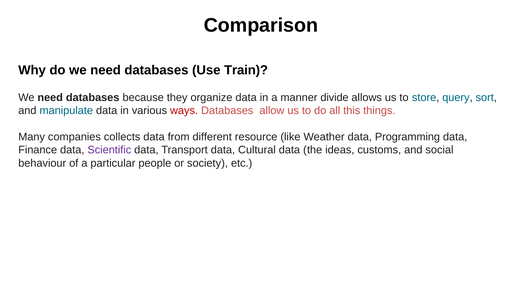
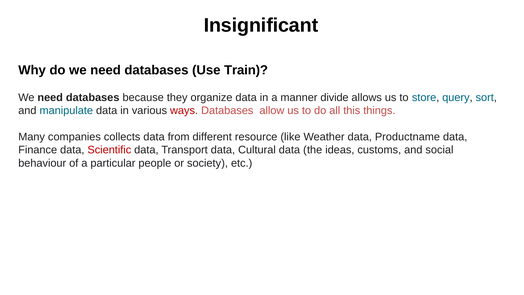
Comparison: Comparison -> Insignificant (261, 25)
Programming: Programming -> Productname (407, 137)
Scientific colour: purple -> red (109, 150)
